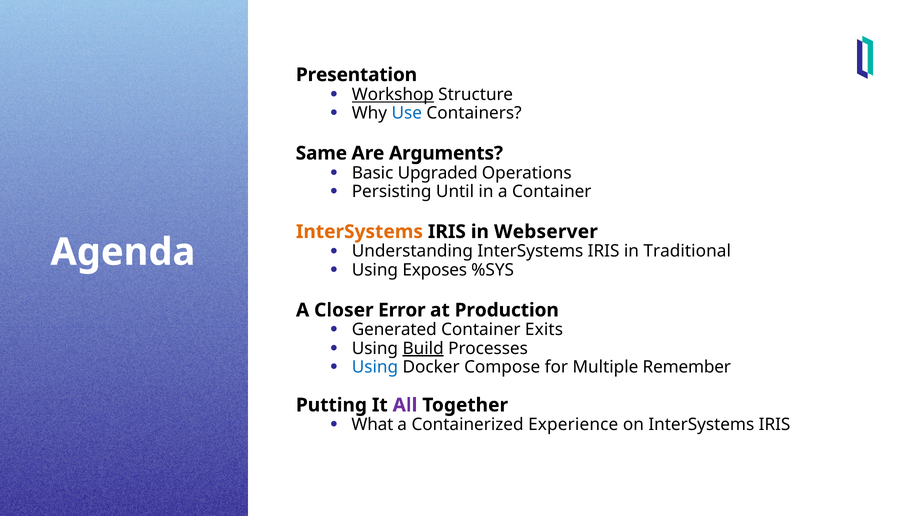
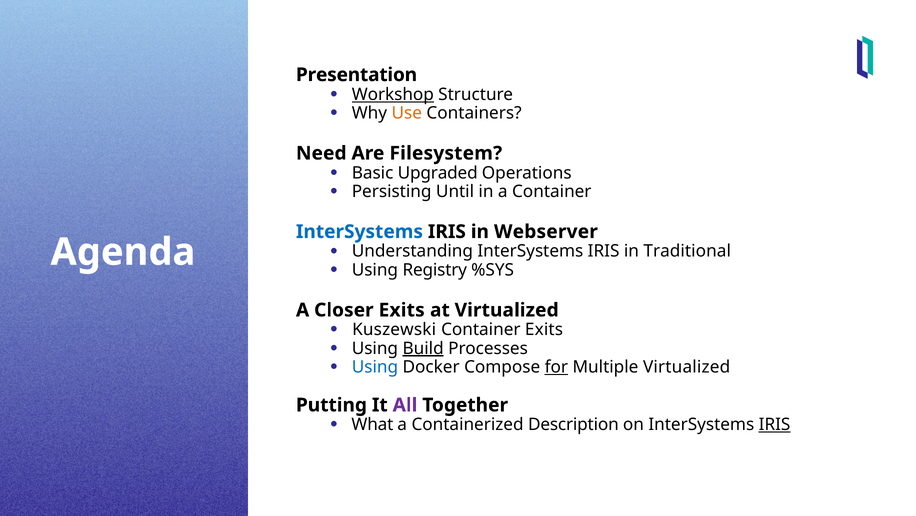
Use colour: blue -> orange (407, 113)
Same: Same -> Need (321, 153)
Arguments: Arguments -> Filesystem (446, 153)
InterSystems colour: orange -> blue (359, 231)
Exposes: Exposes -> Registry (435, 270)
Closer Error: Error -> Exits (402, 310)
at Production: Production -> Virtualized (507, 310)
Generated: Generated -> Kuszewski (394, 329)
for underline: none -> present (556, 366)
Multiple Remember: Remember -> Virtualized (687, 366)
Experience: Experience -> Description (573, 424)
IRIS underline: none -> present (775, 424)
